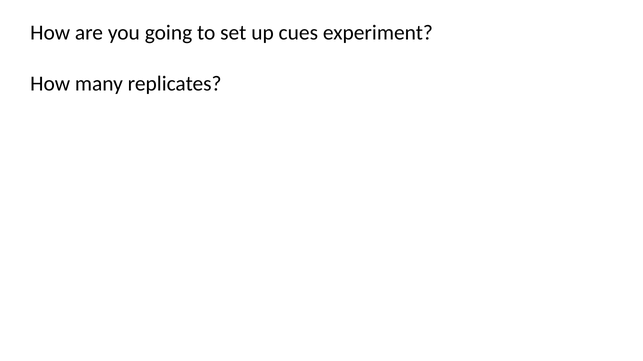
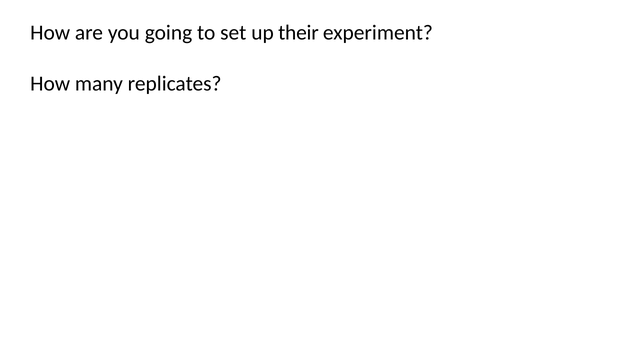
cues: cues -> their (298, 33)
